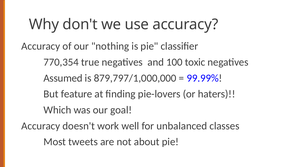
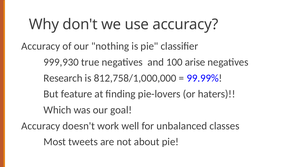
770,354: 770,354 -> 999,930 (61, 62)
toxic: toxic -> arise (195, 62)
Assumed: Assumed -> Research (63, 78)
879,797/1,000,000: 879,797/1,000,000 -> 812,758/1,000,000 (135, 78)
